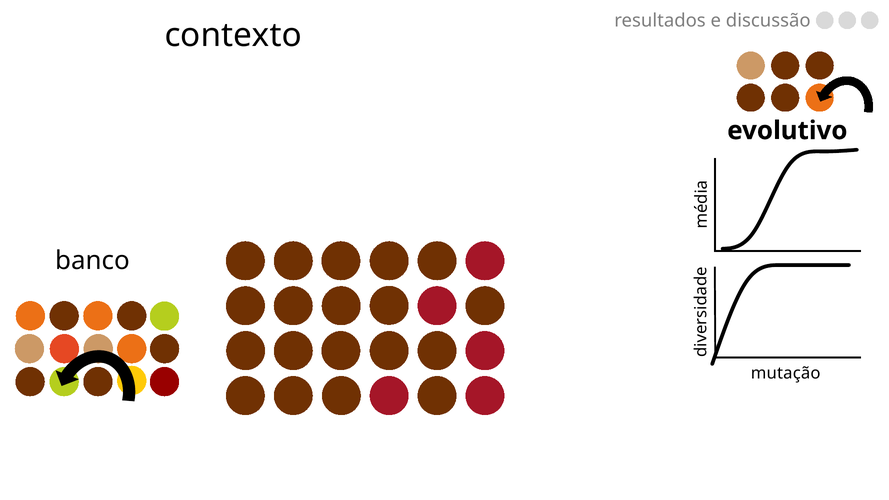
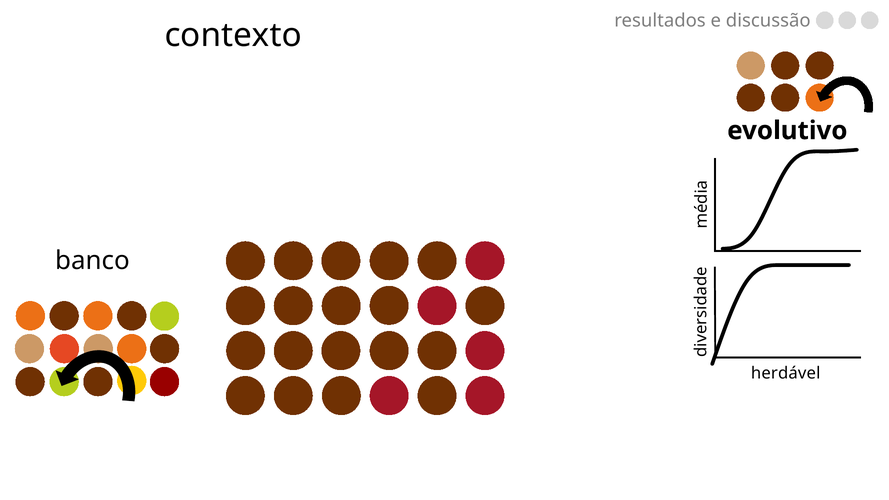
mutação: mutação -> herdável (786, 373)
